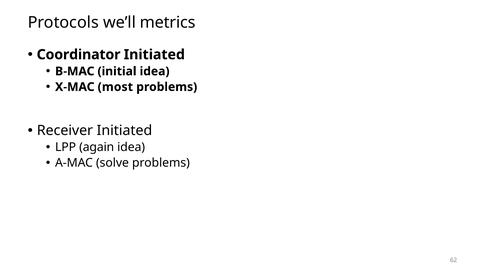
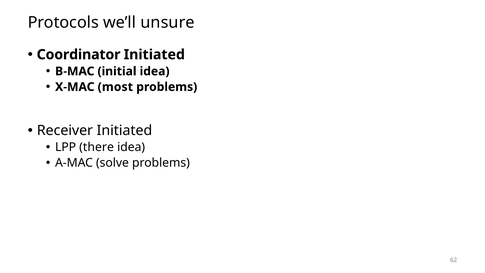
metrics: metrics -> unsure (168, 23)
again: again -> there (97, 147)
